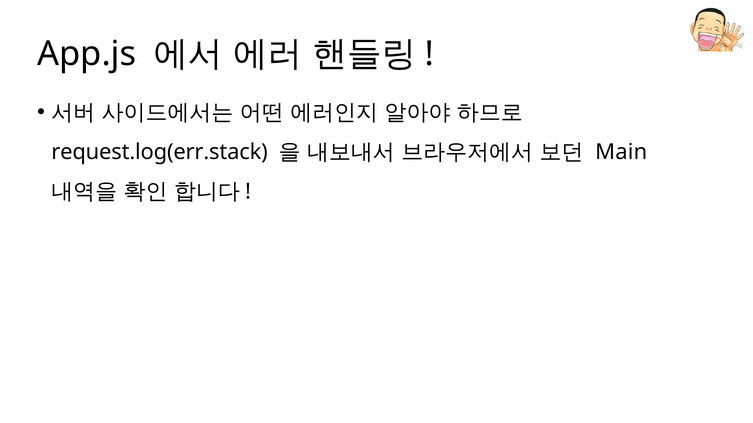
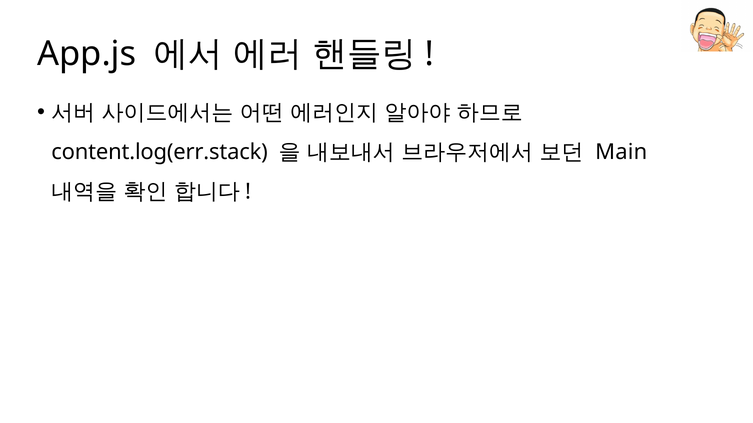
request.log(err.stack: request.log(err.stack -> content.log(err.stack (160, 152)
